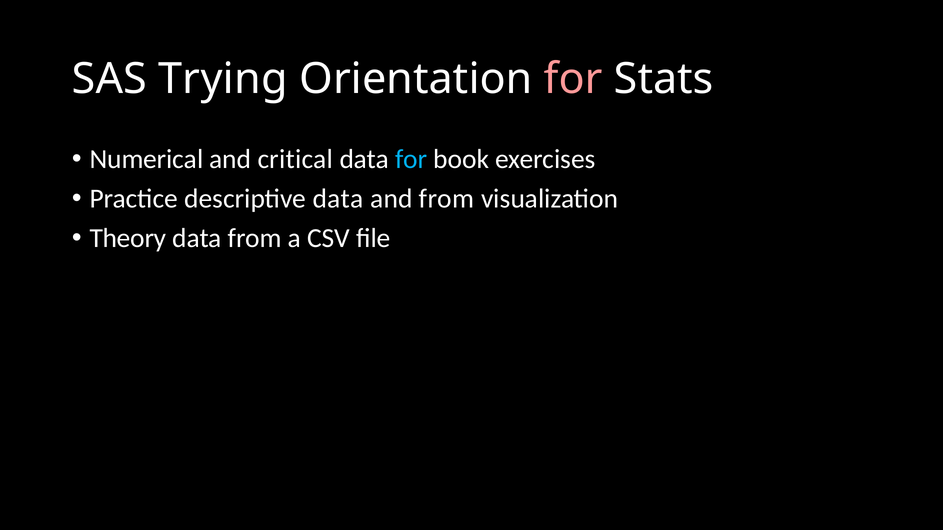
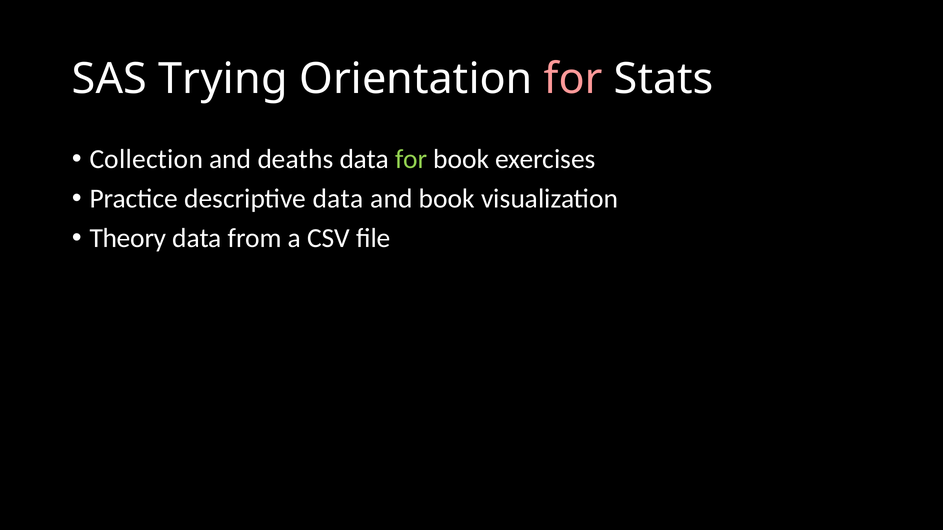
Numerical: Numerical -> Collection (146, 159)
critical: critical -> deaths (295, 159)
for colour: light blue -> light green (411, 159)
and from: from -> book (447, 199)
